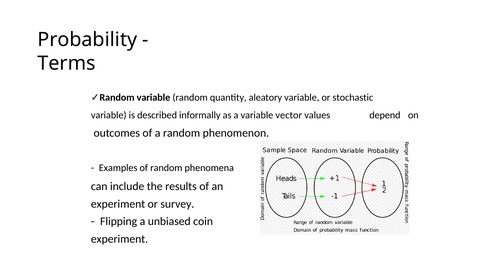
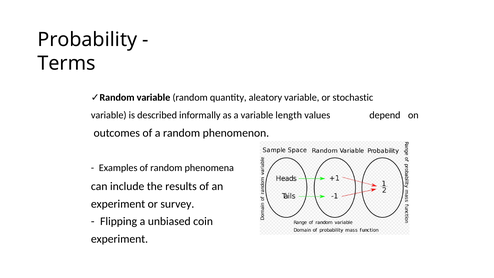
vector: vector -> length (289, 115)
